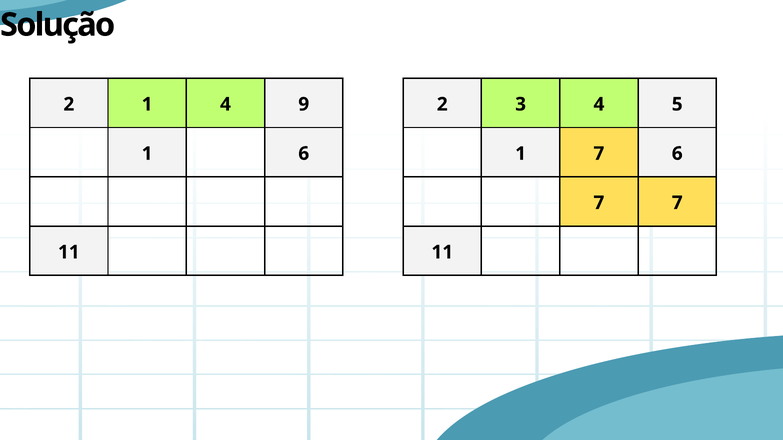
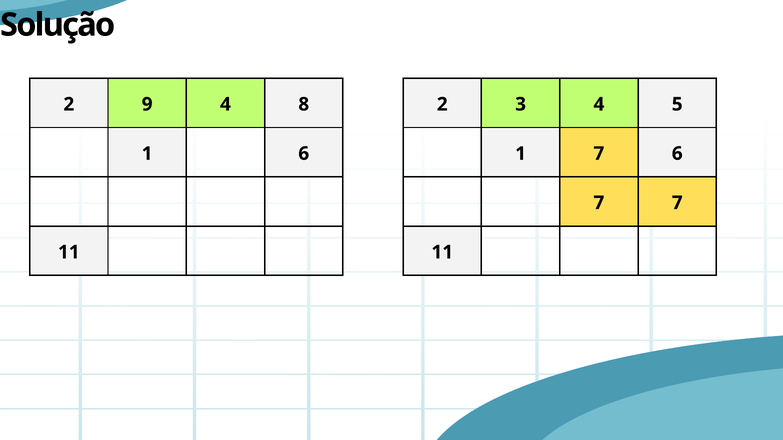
2 1: 1 -> 9 (147, 104)
9: 9 -> 8 (304, 104)
